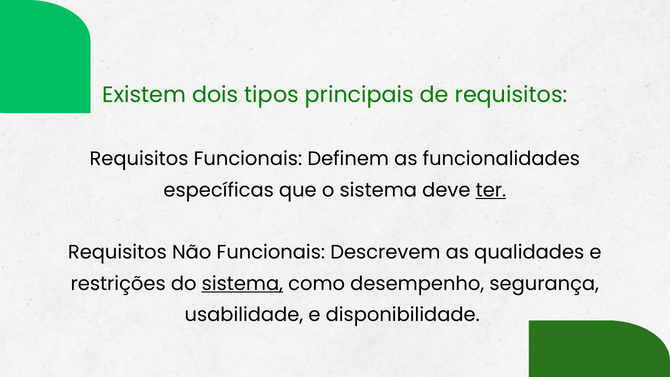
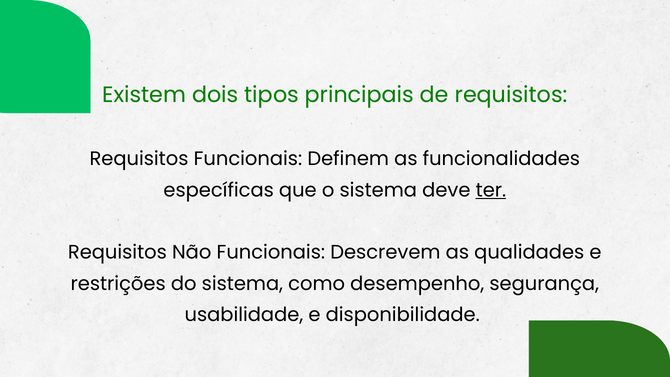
sistema underline: present -> none (242, 284)
